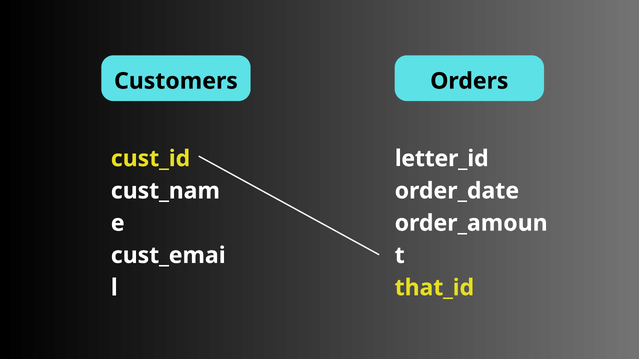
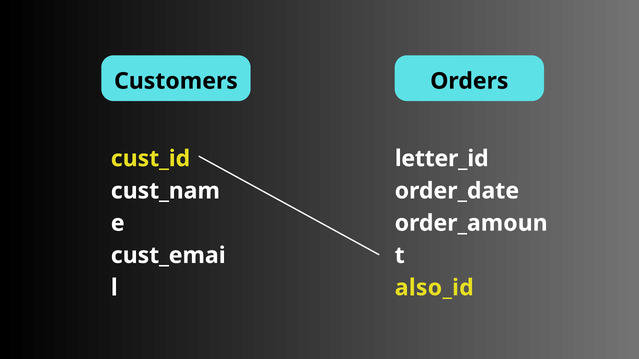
that_id: that_id -> also_id (434, 288)
